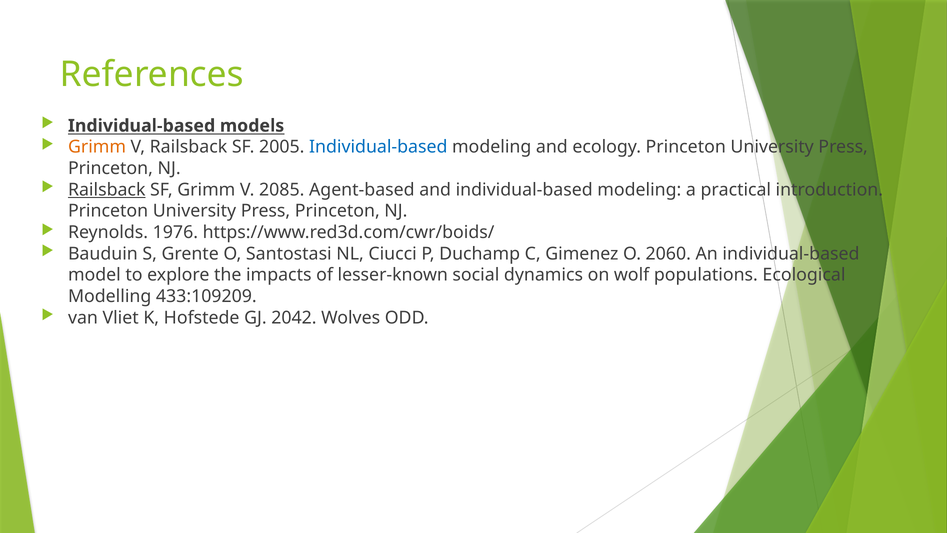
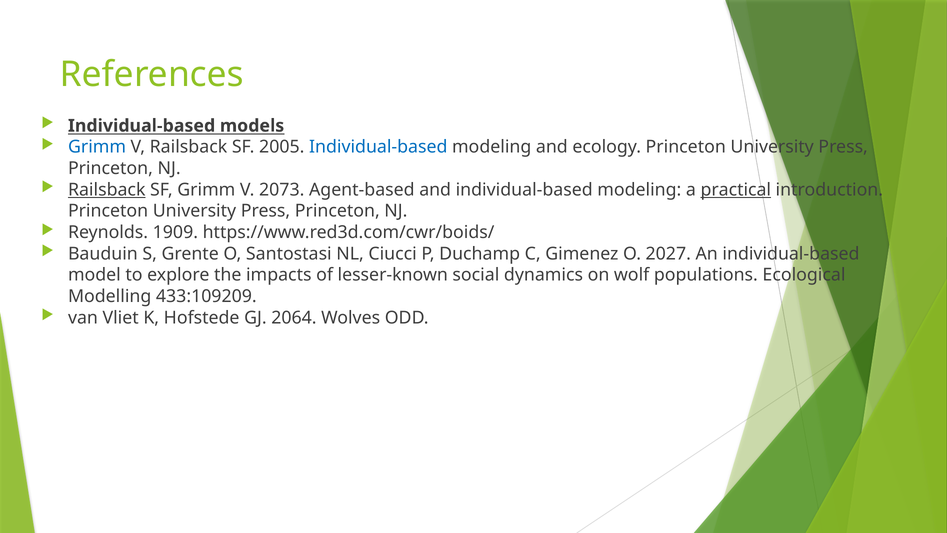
Grimm colour: orange -> blue (97, 147)
2085: 2085 -> 2073 (282, 190)
practical underline: none -> present (736, 190)
1976: 1976 -> 1909 (175, 232)
2060: 2060 -> 2027 (668, 254)
2042: 2042 -> 2064 (294, 317)
